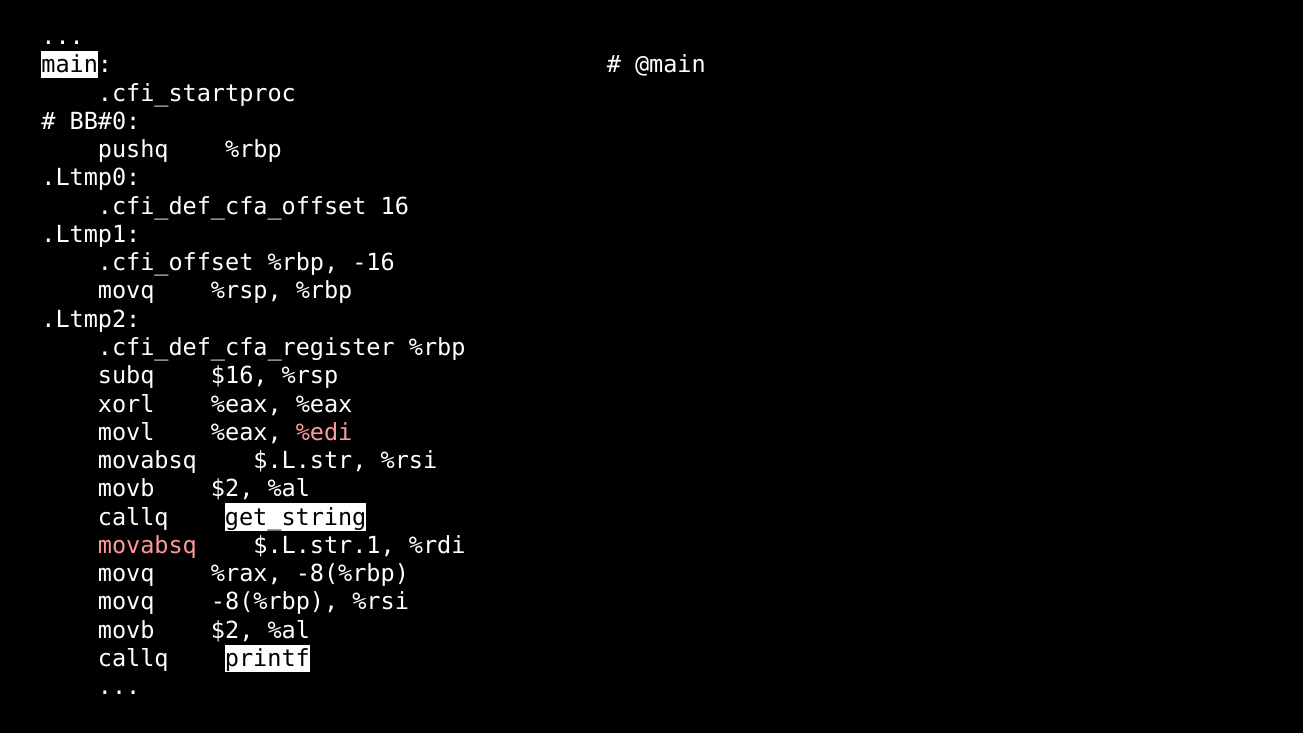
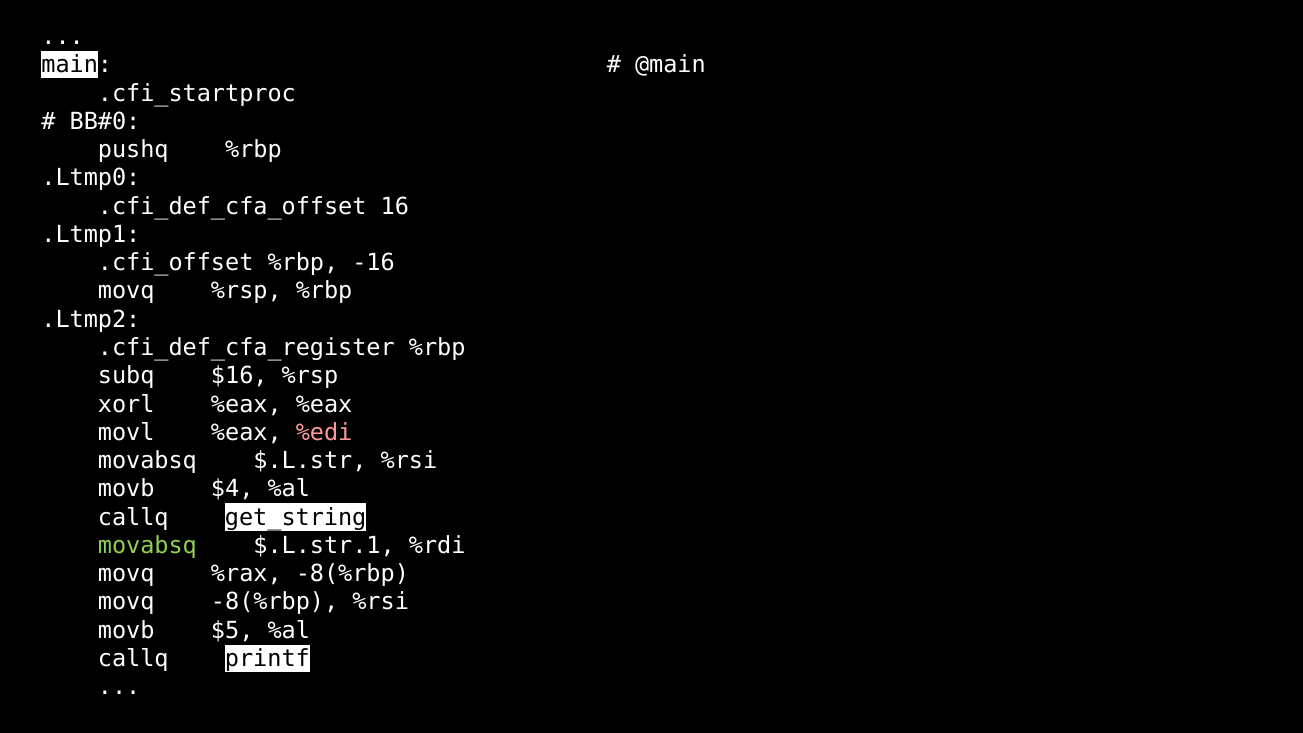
$2: $2 -> $4 (232, 489)
movabsq colour: pink -> light green (147, 546)
$2: $2 -> $5 (232, 630)
